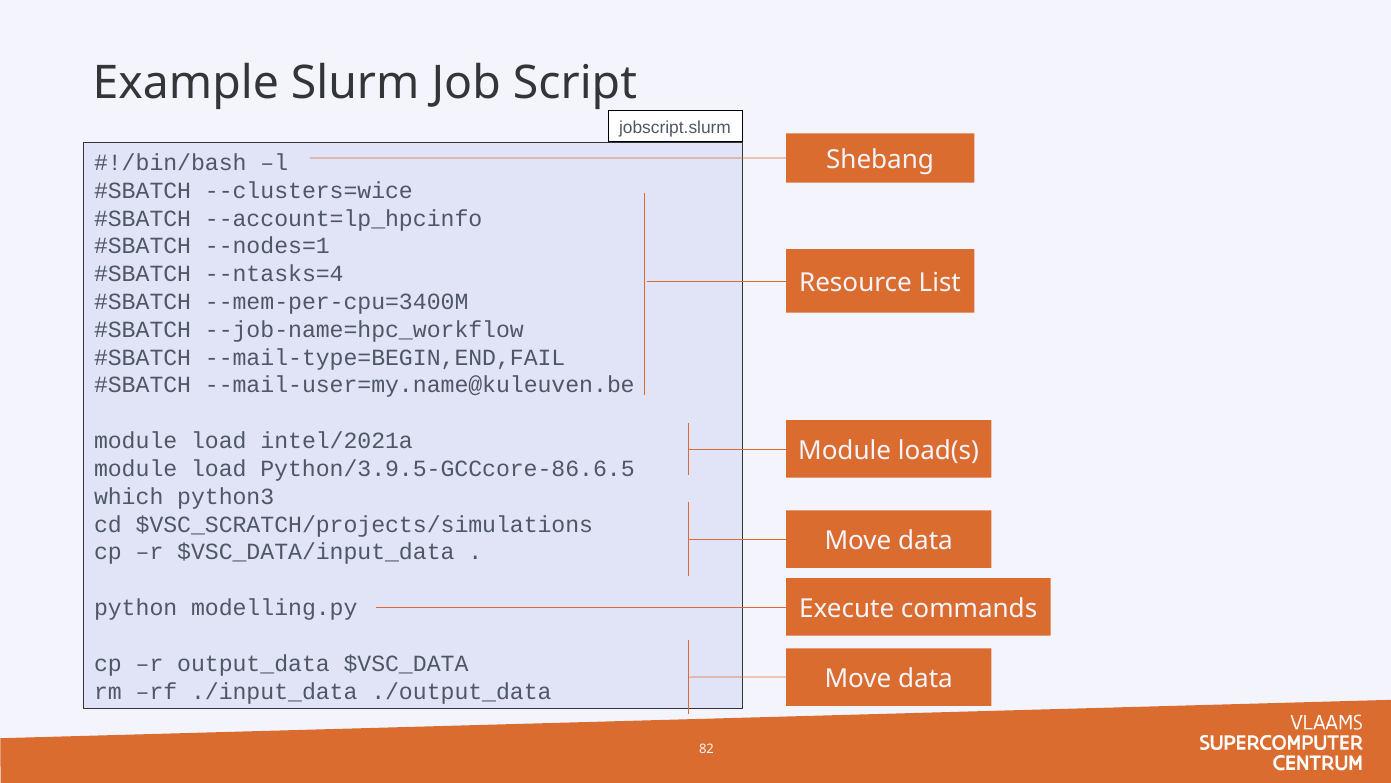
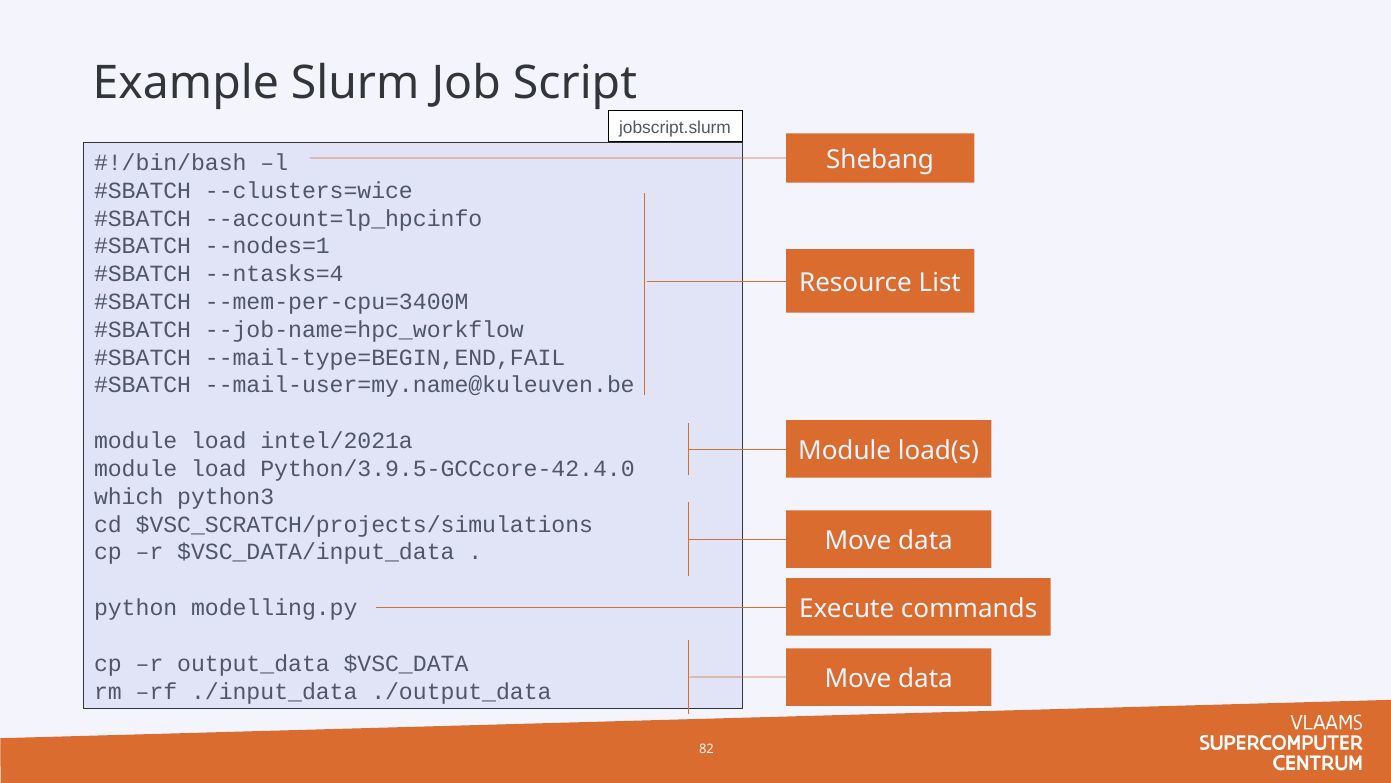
Python/3.9.5-GCCcore-86.6.5: Python/3.9.5-GCCcore-86.6.5 -> Python/3.9.5-GCCcore-42.4.0 (448, 468)
